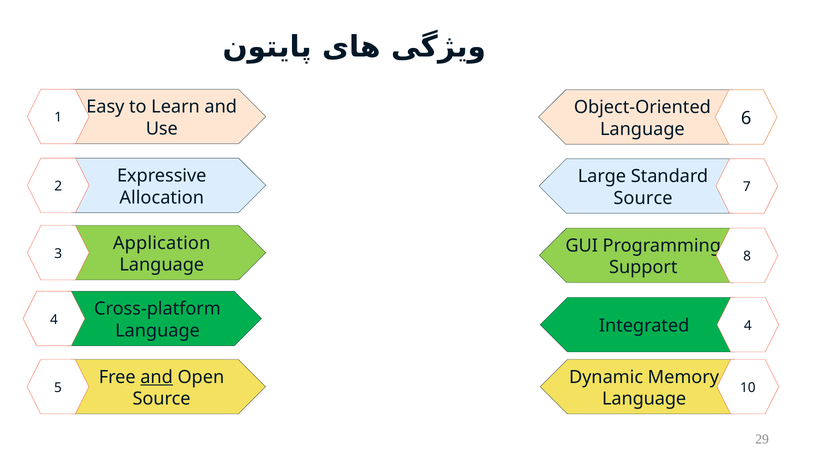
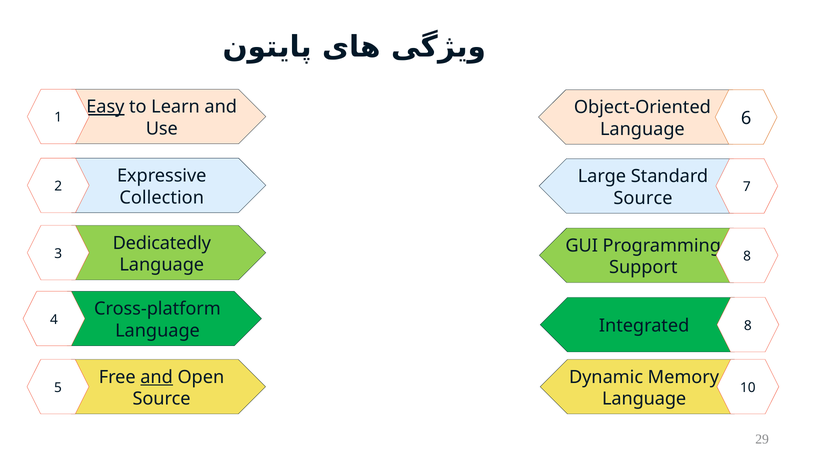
Easy underline: none -> present (105, 107)
Allocation: Allocation -> Collection (162, 198)
Application: Application -> Dedicatedly (162, 243)
Integrated 4: 4 -> 8 (748, 326)
